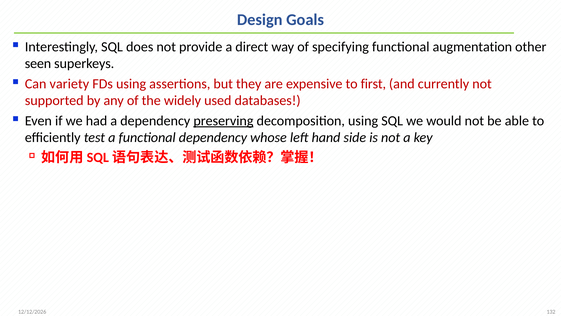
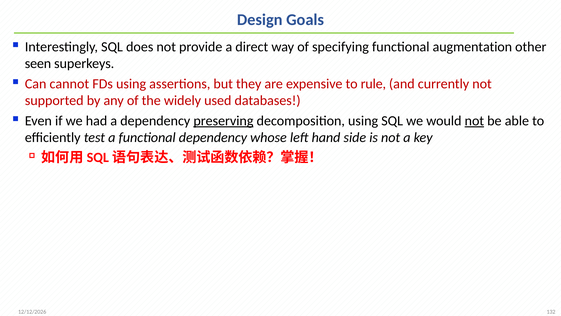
variety: variety -> cannot (69, 84)
first: first -> rule (373, 84)
not underline: none -> present (474, 121)
